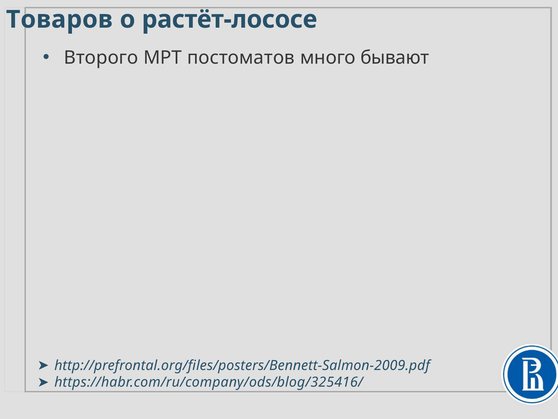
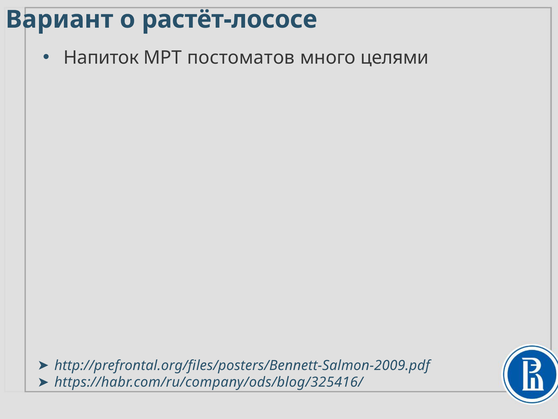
Товаров: Товаров -> Вариант (59, 19)
Второго: Второго -> Напиток (101, 58)
бывают: бывают -> целями (395, 58)
